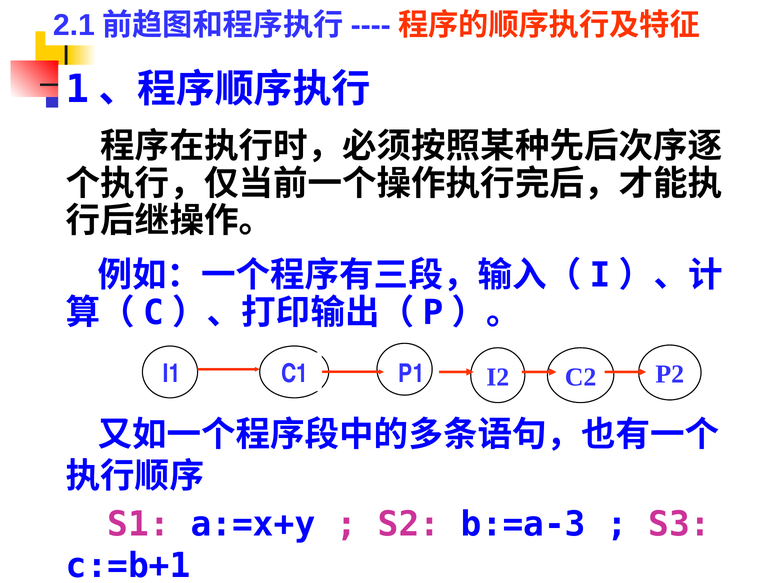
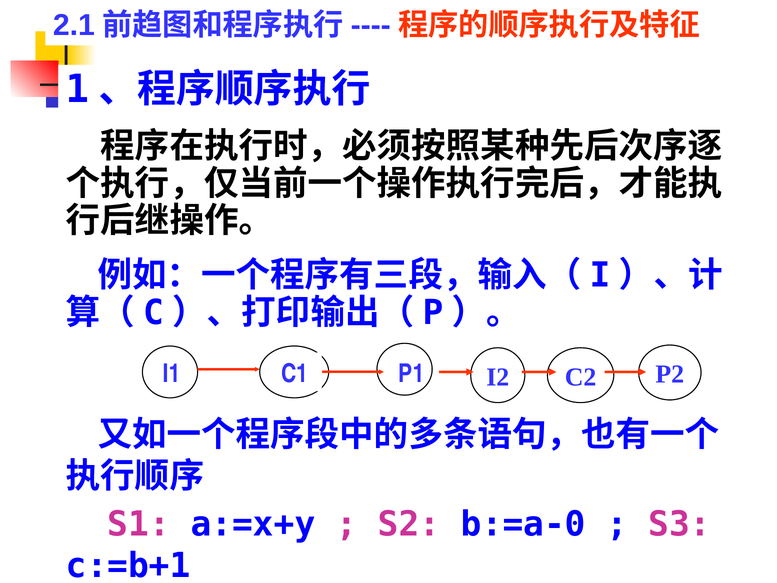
b:=a-3: b:=a-3 -> b:=a-0 (523, 524)
